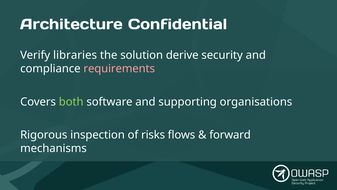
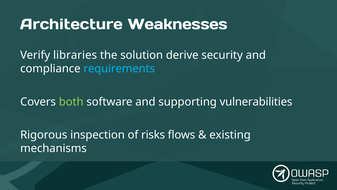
Confidential: Confidential -> Weaknesses (178, 24)
requirements colour: pink -> light blue (119, 69)
organisations: organisations -> vulnerabilities (256, 102)
forward: forward -> existing (230, 135)
